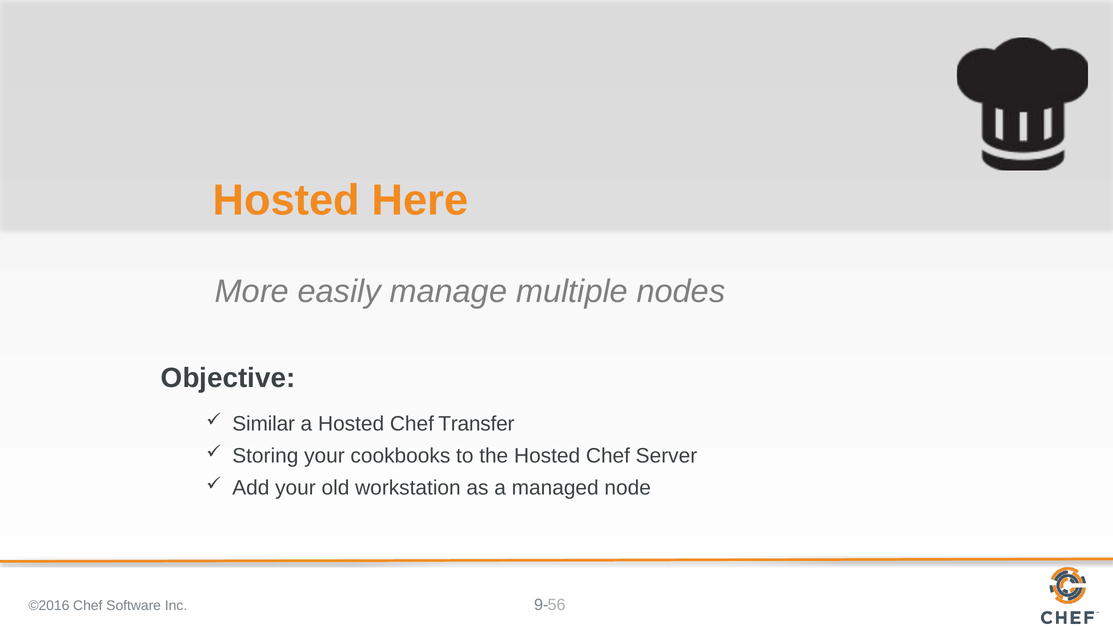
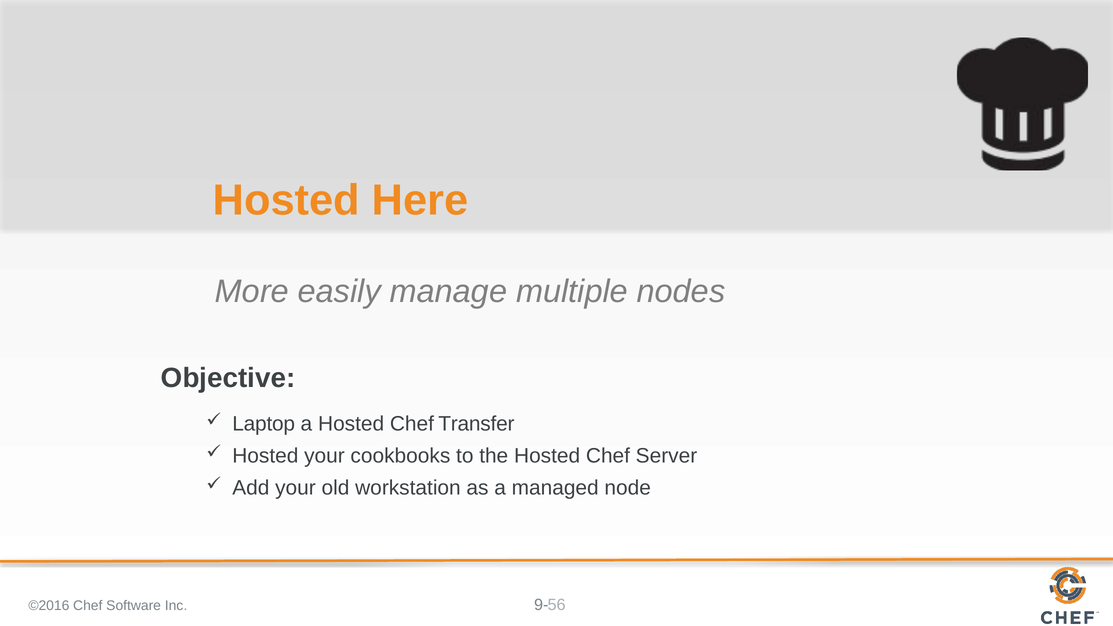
Similar: Similar -> Laptop (264, 424)
Storing: Storing -> Hosted (265, 456)
